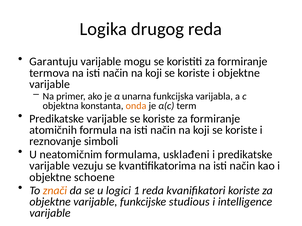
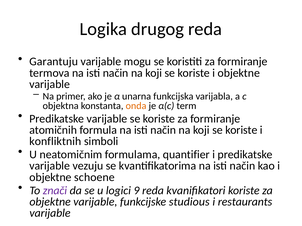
reznovanje: reznovanje -> konfliktnih (55, 142)
usklađeni: usklađeni -> quantifier (186, 155)
znači colour: orange -> purple (55, 191)
1: 1 -> 9 (137, 191)
intelligence: intelligence -> restaurants (245, 202)
